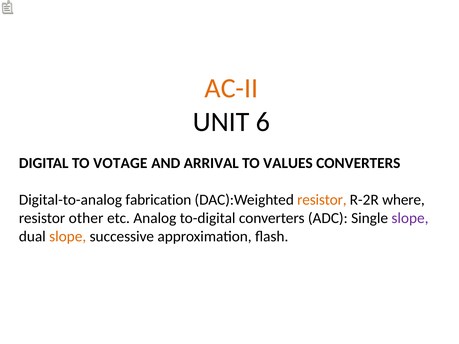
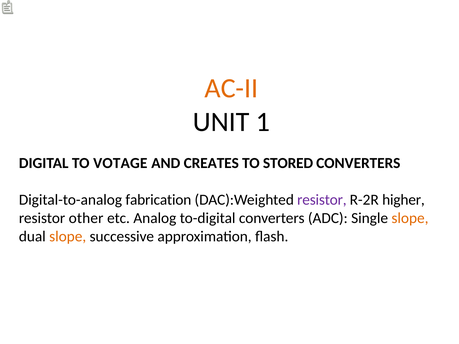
6: 6 -> 1 (263, 122)
ARRIVAL: ARRIVAL -> CREATES (211, 163)
VALUES: VALUES -> STORED (288, 163)
resistor colour: orange -> purple (322, 200)
where: where -> higher (403, 200)
slope colour: purple -> orange (410, 218)
